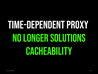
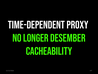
SOLUTIONS: SOLUTIONS -> DESEMBER (68, 38)
